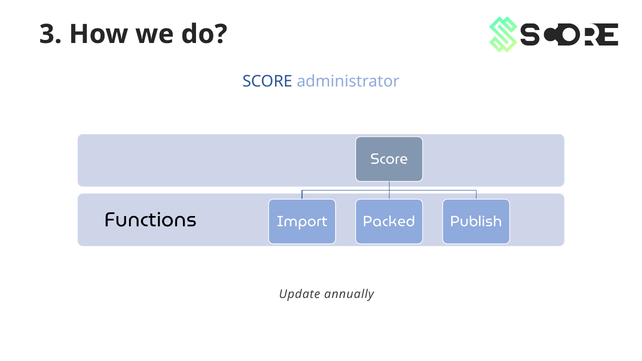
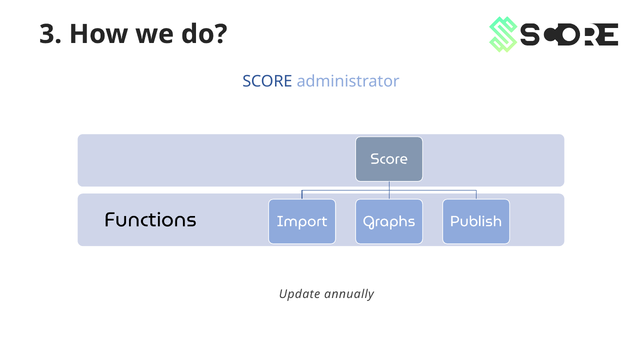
Packed: Packed -> Graphs (389, 221)
